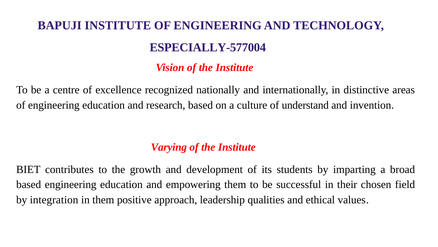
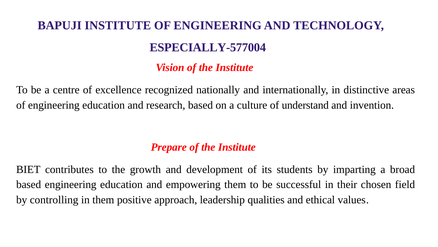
Varying: Varying -> Prepare (169, 147)
integration: integration -> controlling (54, 199)
